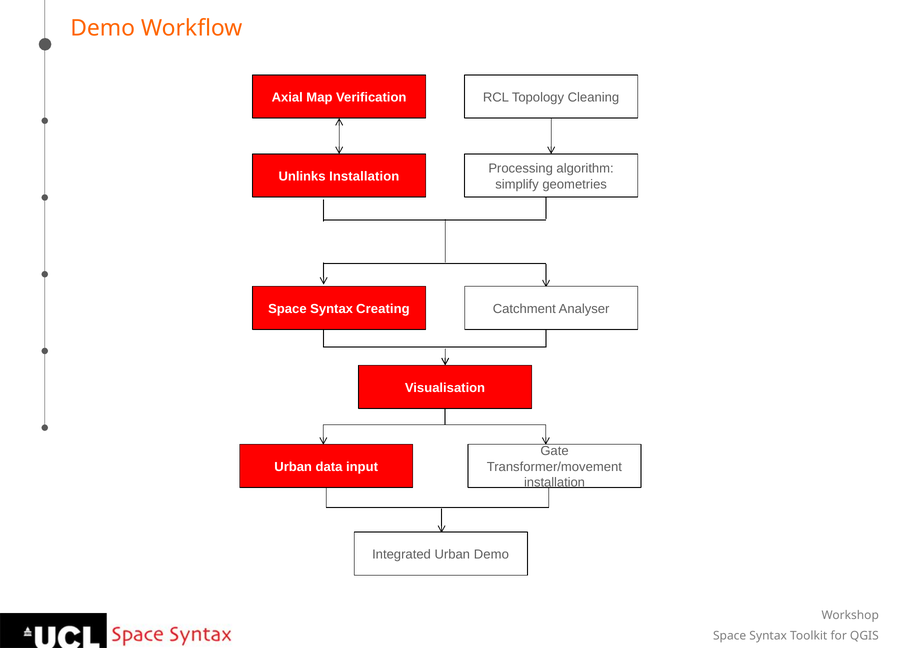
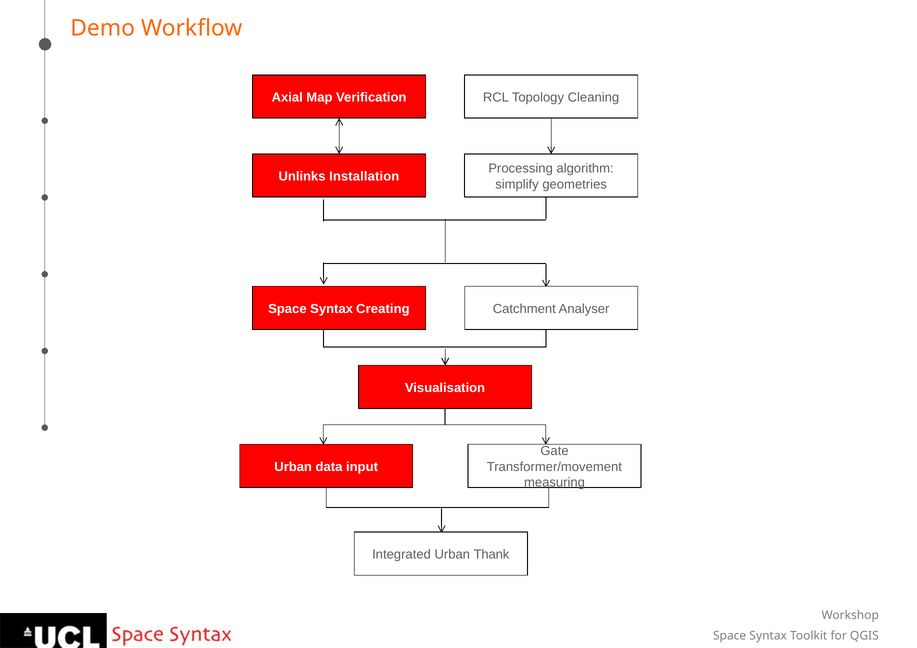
installation: installation -> measuring (554, 483)
Urban Demo: Demo -> Thank (492, 555)
